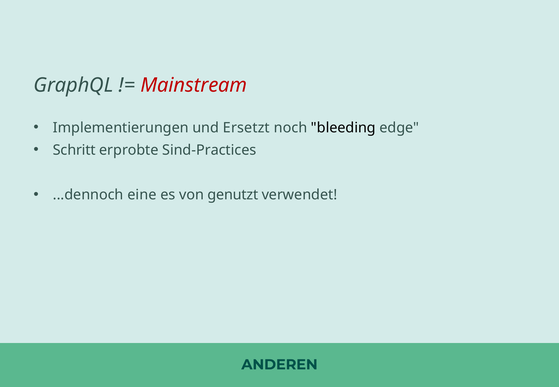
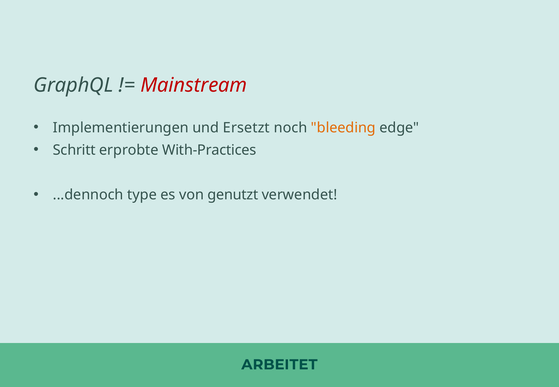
bleeding colour: black -> orange (343, 128)
Sind-Practices: Sind-Practices -> With-Practices (209, 150)
eine: eine -> type (142, 195)
ANDEREN: ANDEREN -> ARBEITET (279, 365)
